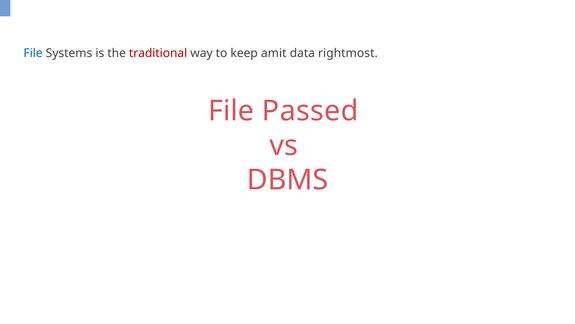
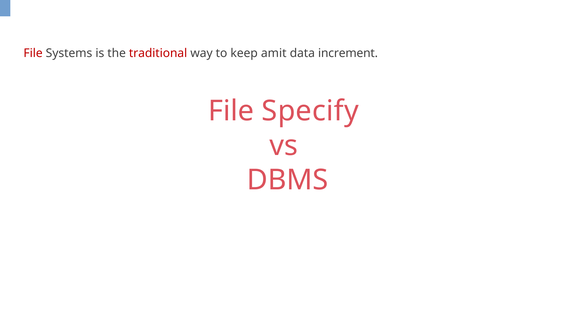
File colour: blue -> red (33, 53)
rightmost: rightmost -> increment (348, 53)
Passed: Passed -> Specify (310, 111)
